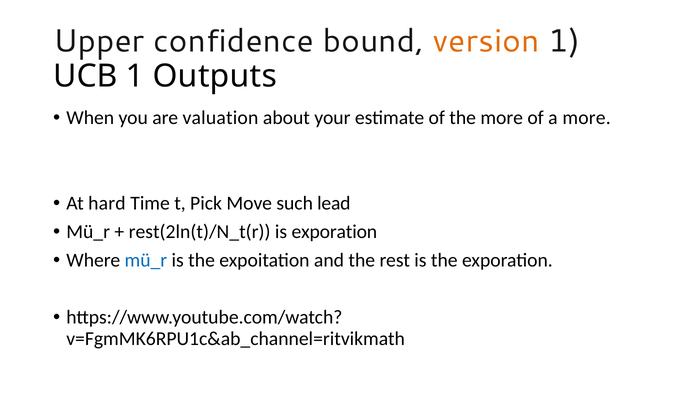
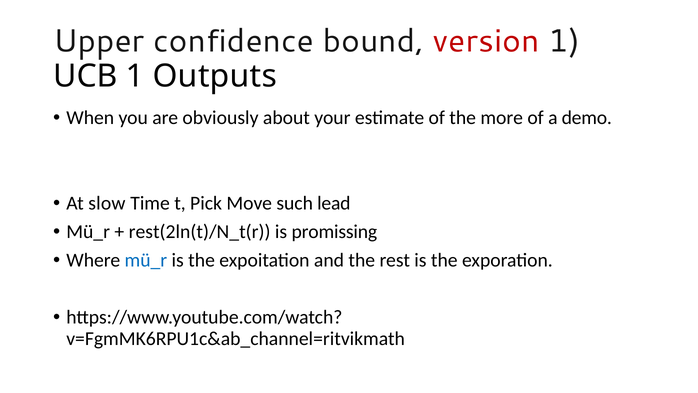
version colour: orange -> red (486, 41)
valuation: valuation -> obviously (221, 118)
a more: more -> demo (587, 118)
hard: hard -> slow (107, 203)
is exporation: exporation -> promissing (334, 232)
